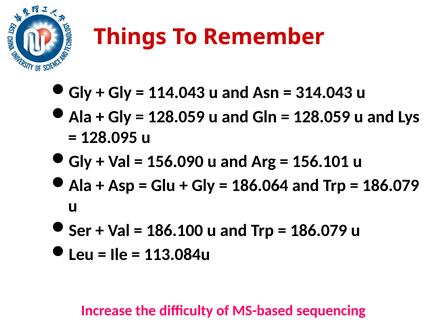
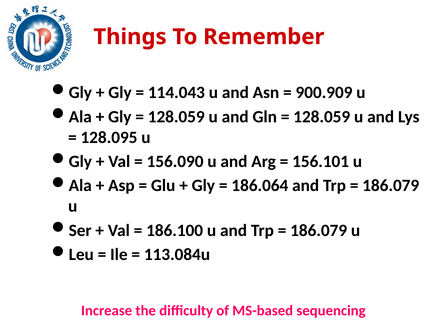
314.043: 314.043 -> 900.909 (324, 93)
